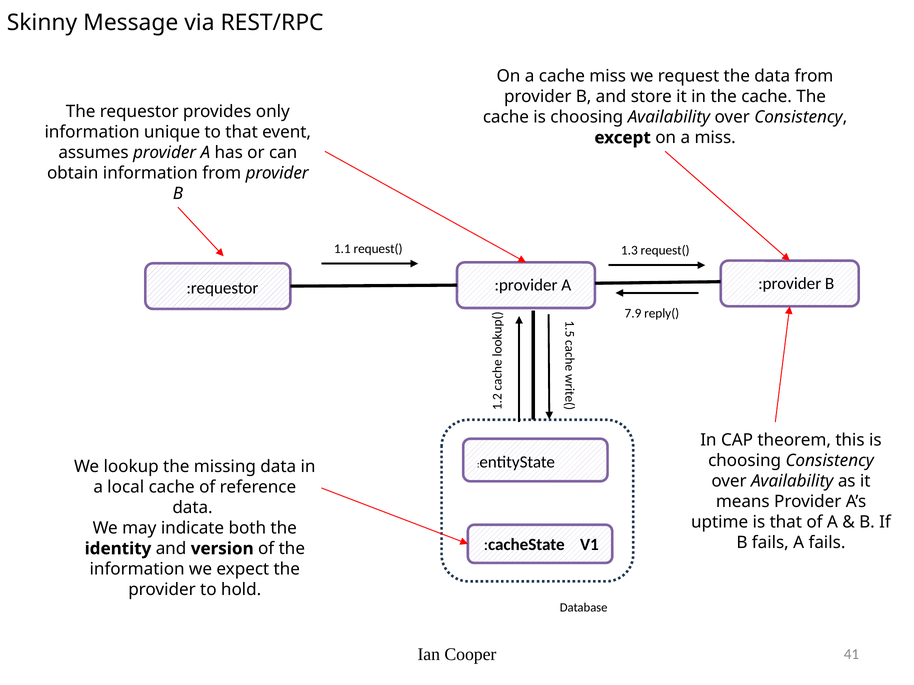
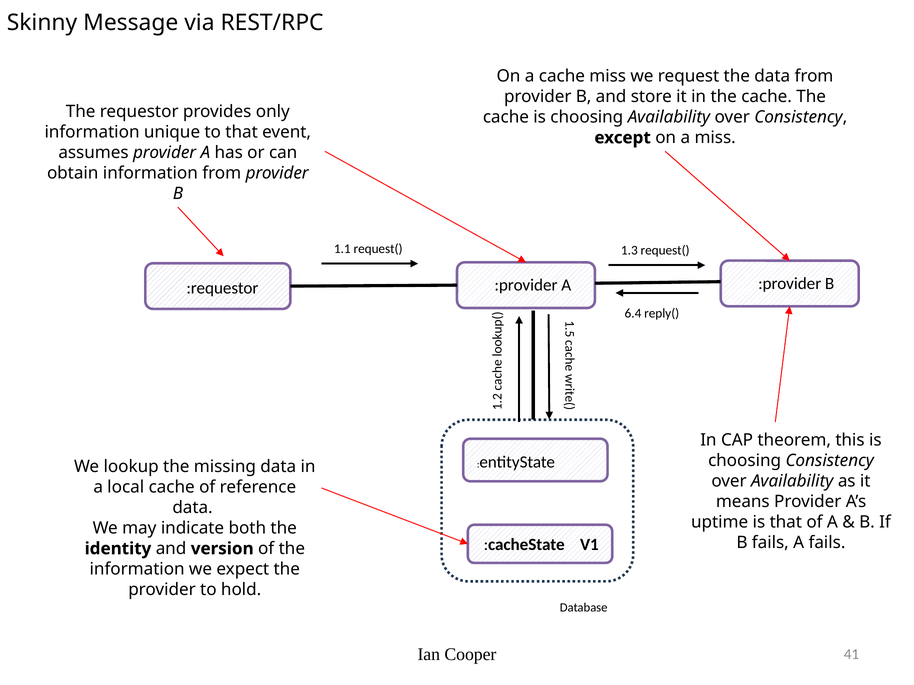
7.9: 7.9 -> 6.4 (633, 314)
